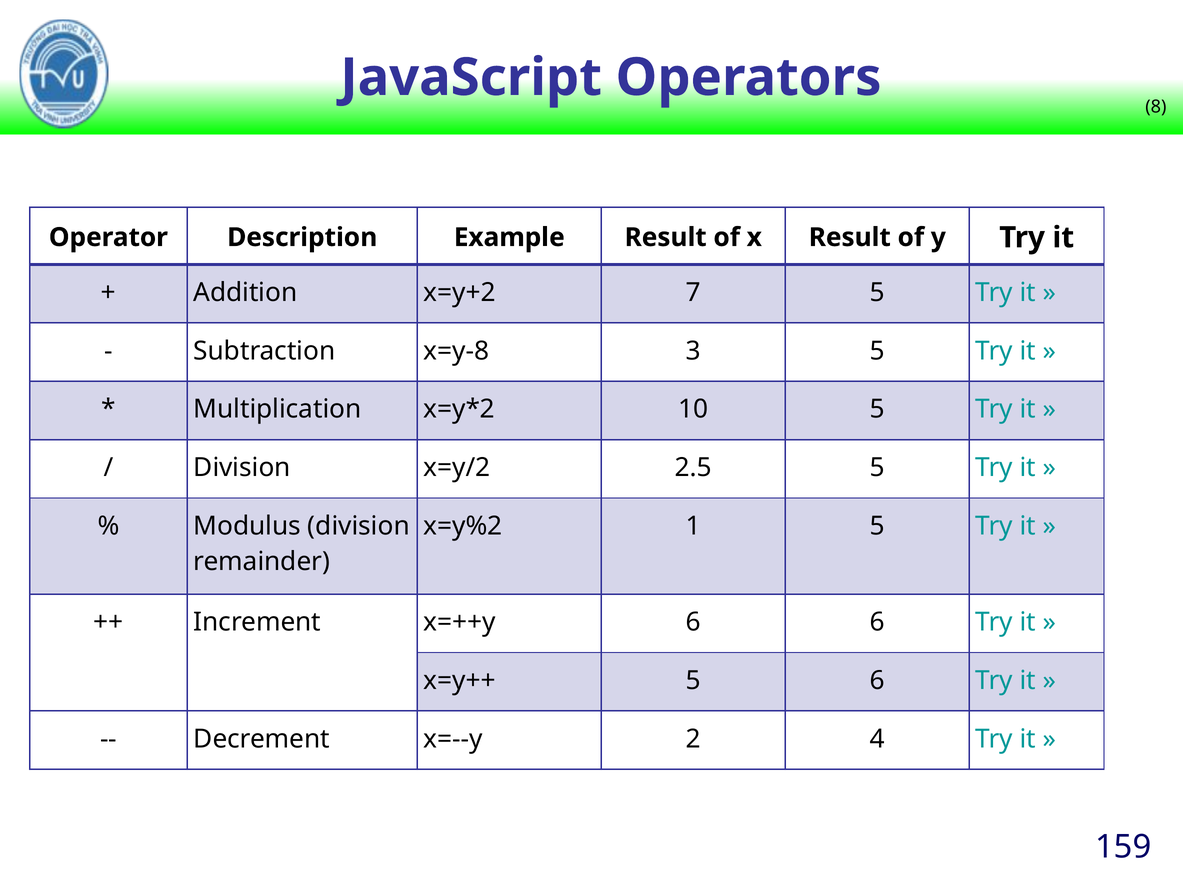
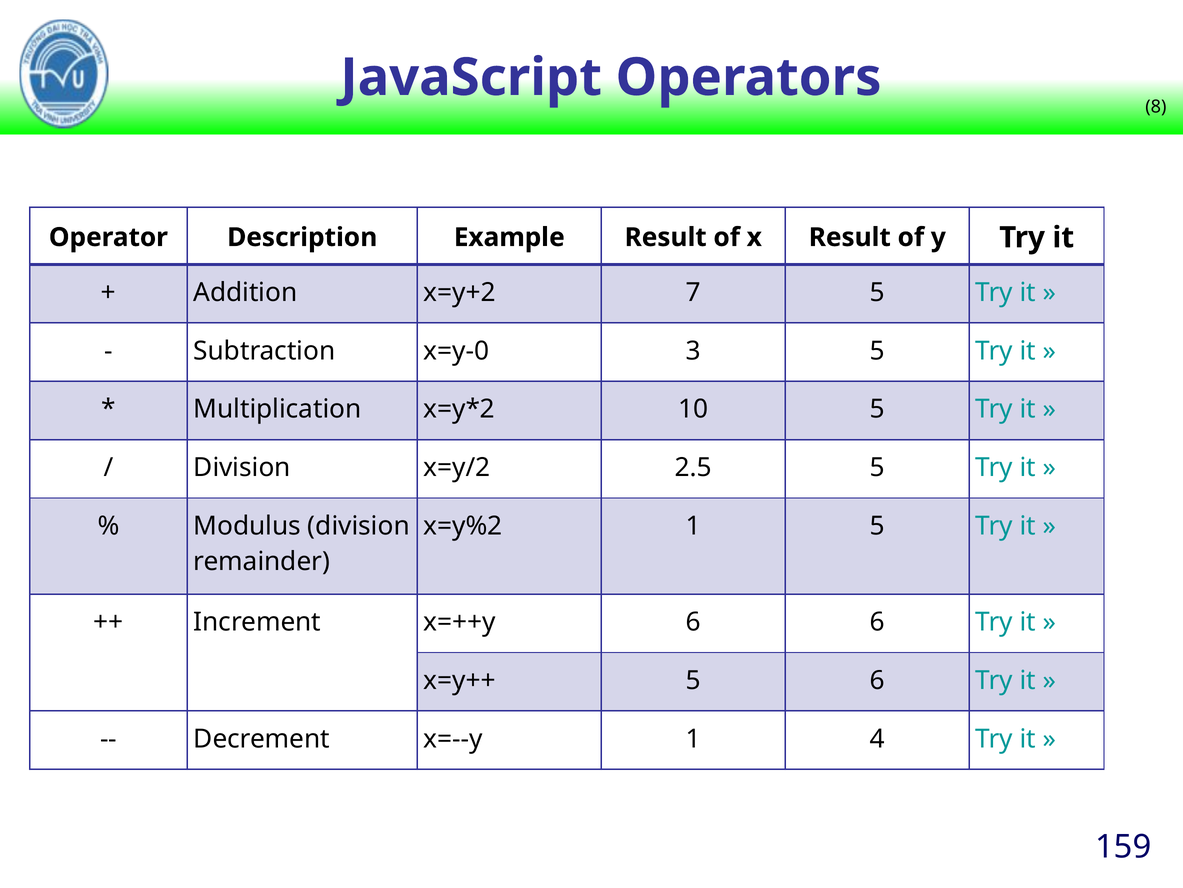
x=y-8: x=y-8 -> x=y-0 (456, 351)
x=--y 2: 2 -> 1 (693, 738)
